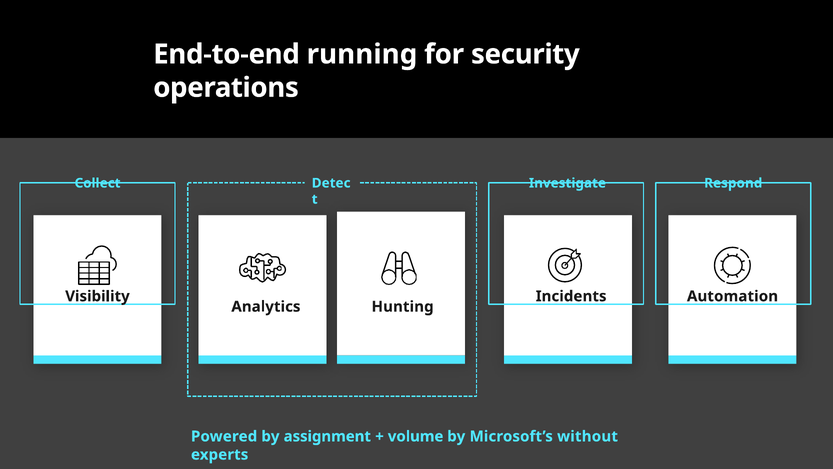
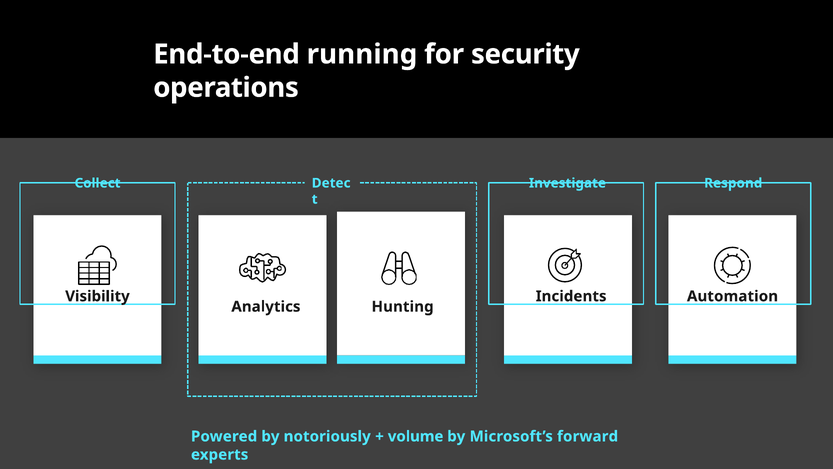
assignment: assignment -> notoriously (327, 436)
without: without -> forward (588, 436)
